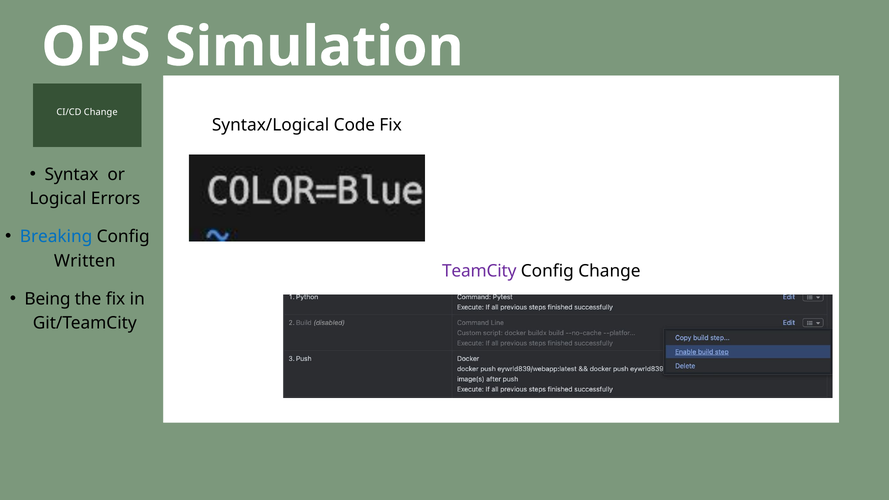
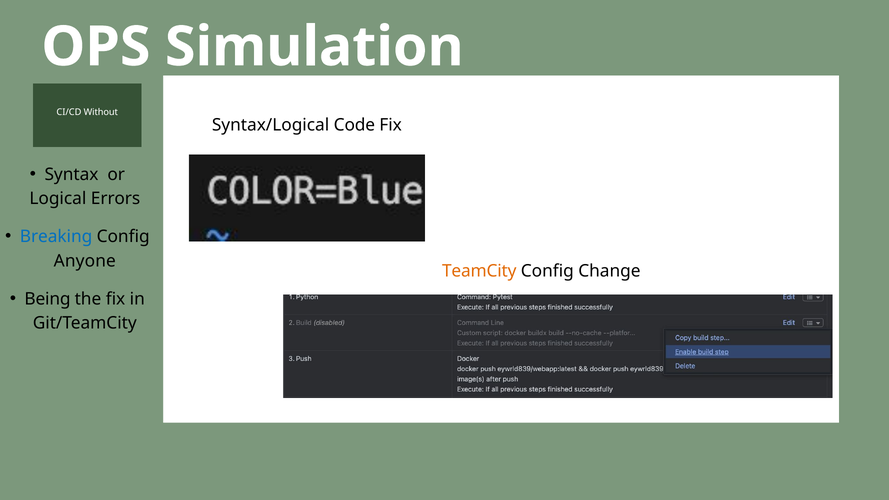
CI/CD Change: Change -> Without (101, 112)
Written: Written -> Anyone (85, 261)
TeamCity colour: purple -> orange (479, 271)
